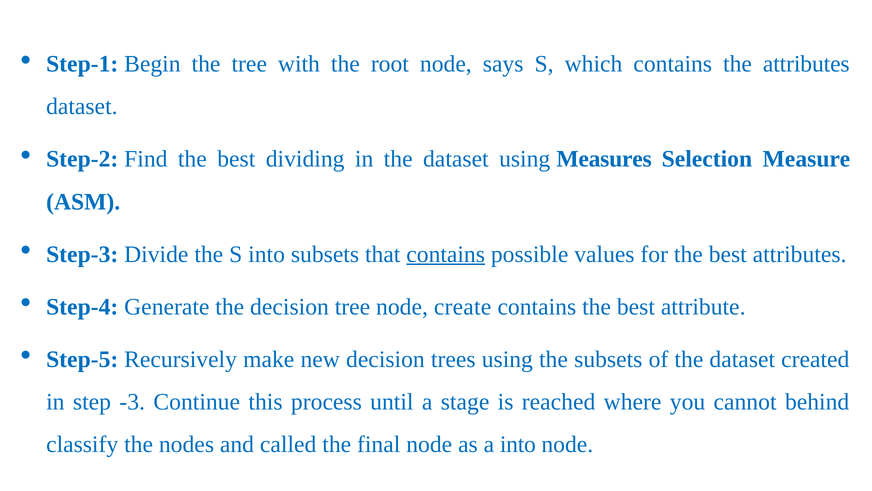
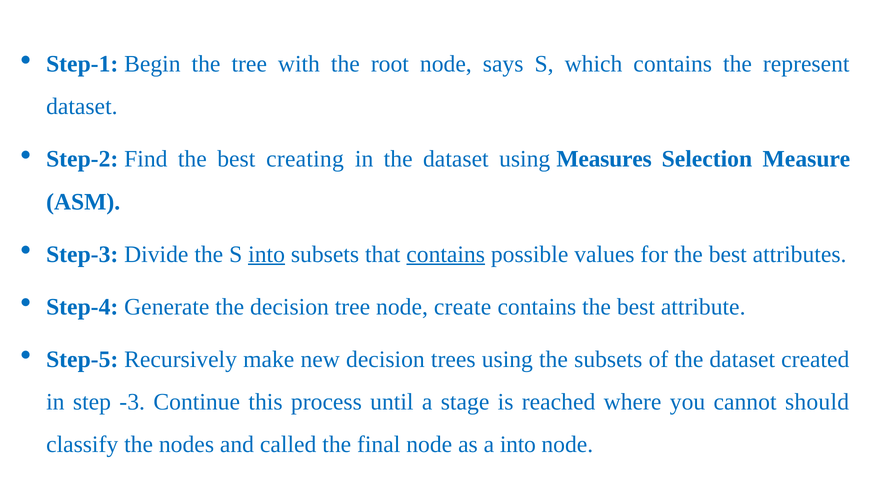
the attributes: attributes -> represent (806, 64)
dividing: dividing -> creating (305, 159)
into underline: none -> present (267, 254)
behind: behind -> should (817, 401)
